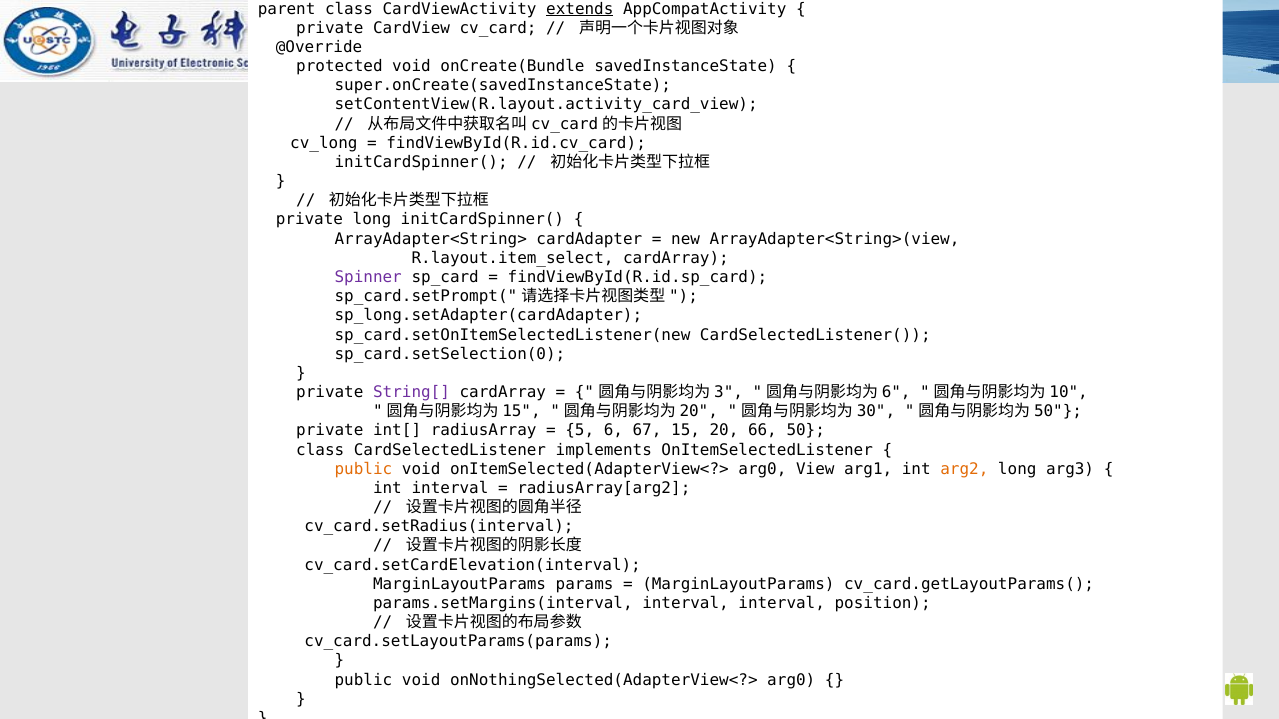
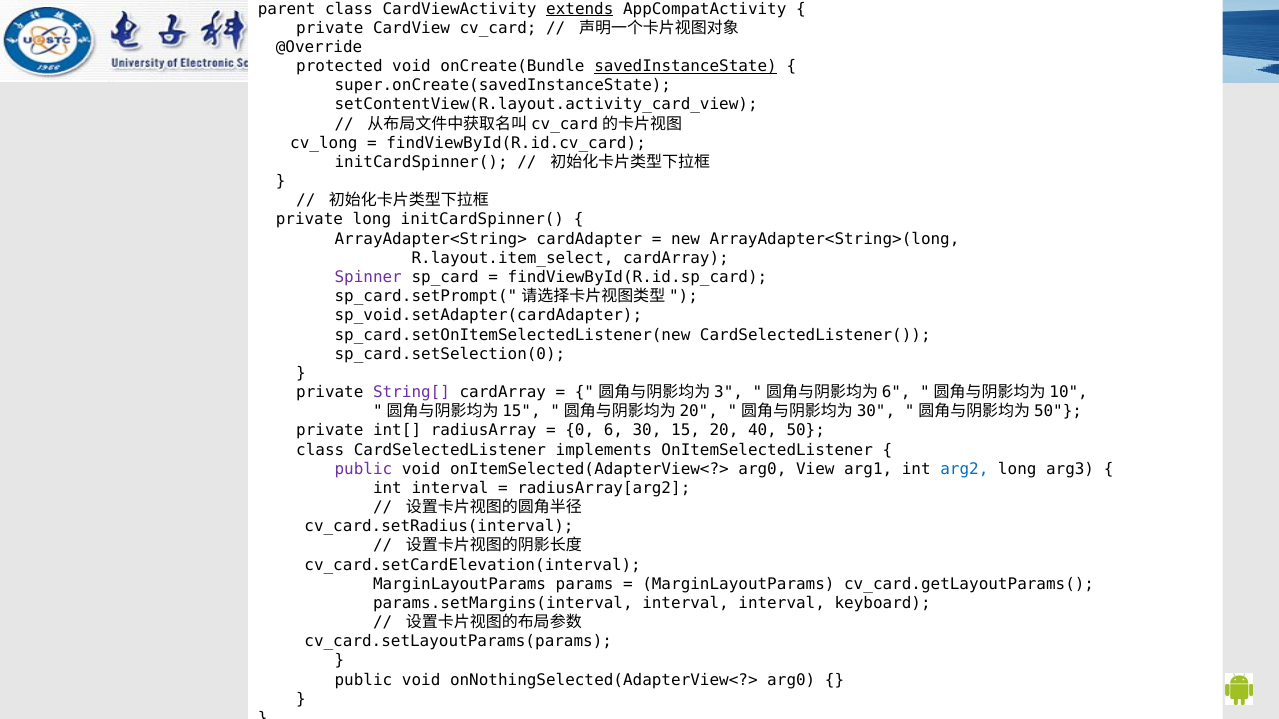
savedInstanceState underline: none -> present (686, 66)
ArrayAdapter<String>(view: ArrayAdapter<String>(view -> ArrayAdapter<String>(long (835, 239)
sp_long.setAdapter(cardAdapter: sp_long.setAdapter(cardAdapter -> sp_void.setAdapter(cardAdapter (488, 316)
5: 5 -> 0 (580, 431)
67: 67 -> 30 (647, 431)
66: 66 -> 40 (762, 431)
public colour: orange -> purple (363, 469)
arg2 colour: orange -> blue (964, 469)
position: position -> keyboard (883, 604)
